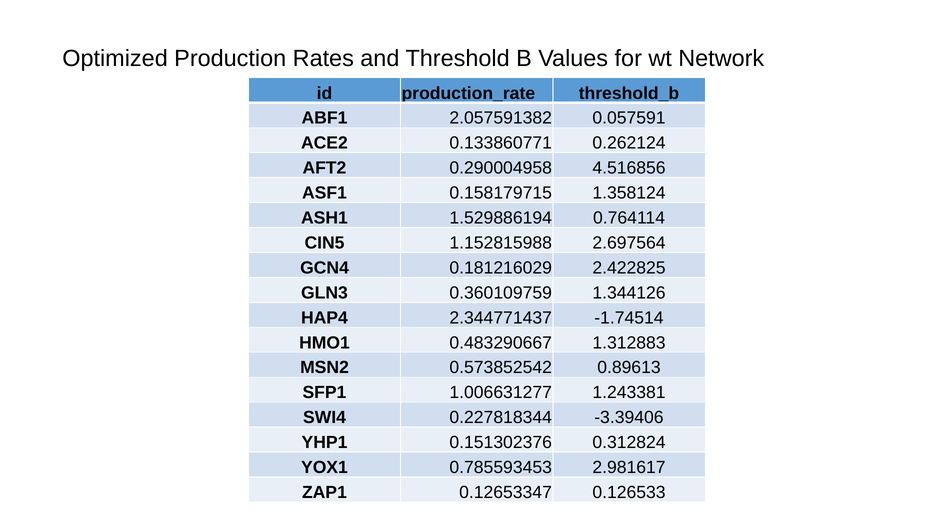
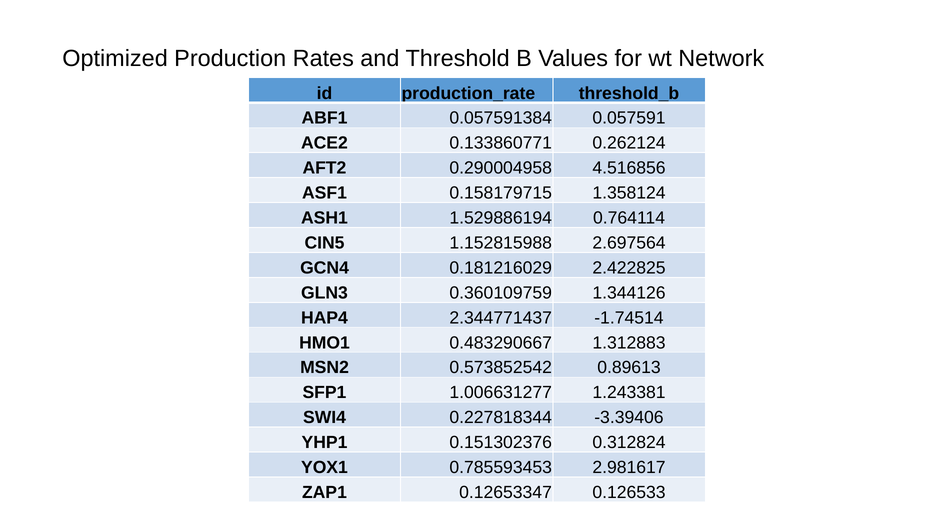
2.057591382: 2.057591382 -> 0.057591384 (501, 118)
